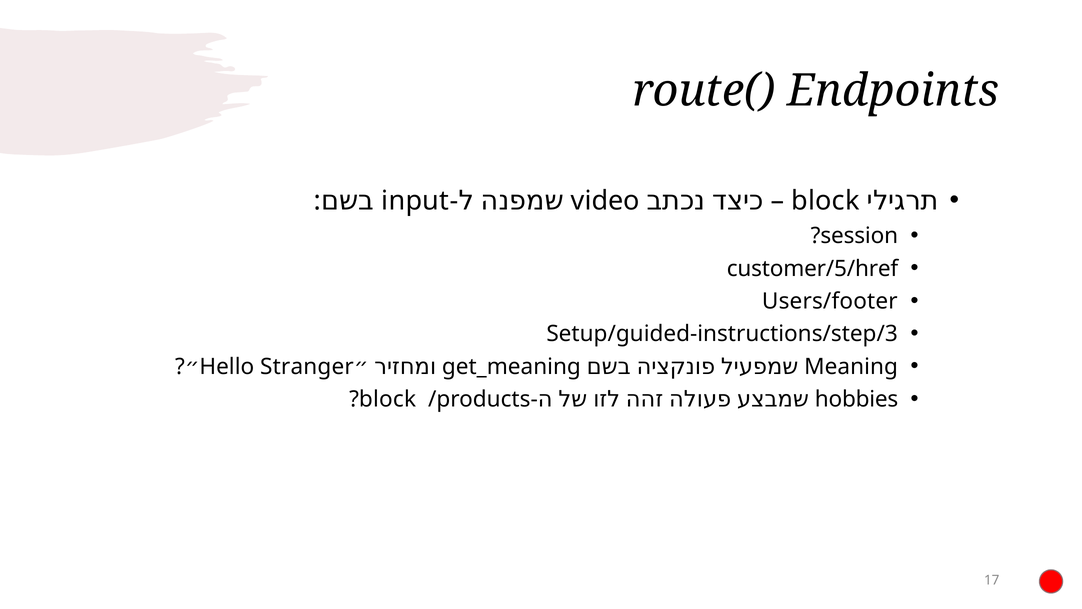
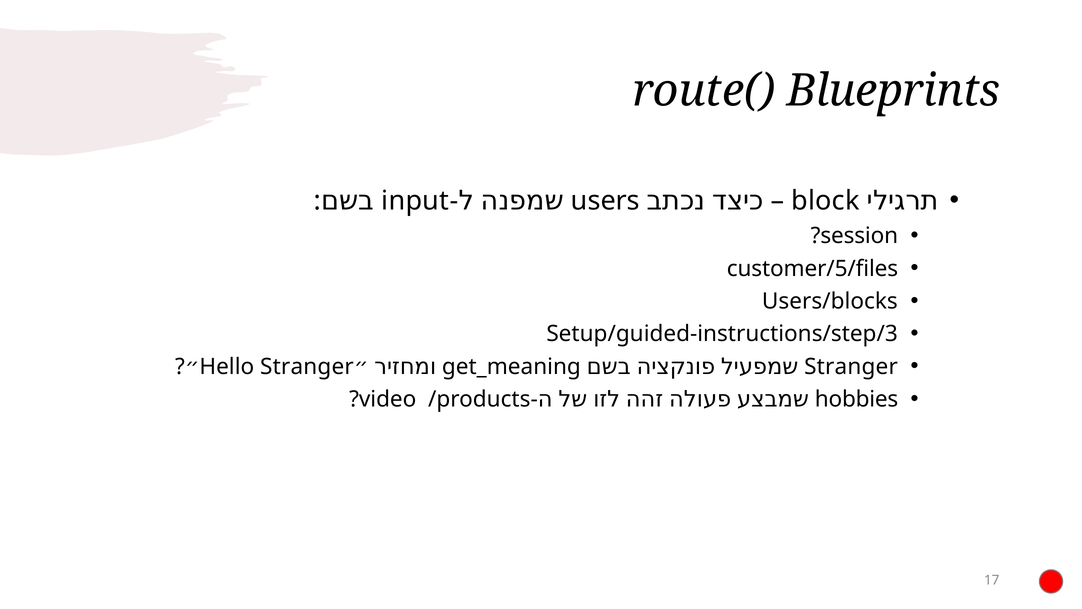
Endpoints: Endpoints -> Blueprints (893, 91)
video: video -> users (605, 201)
customer/5/href: customer/5/href -> customer/5/files (812, 268)
Users/footer: Users/footer -> Users/blocks (830, 301)
Meaning: Meaning -> Stranger (851, 367)
block: block -> video (388, 399)
